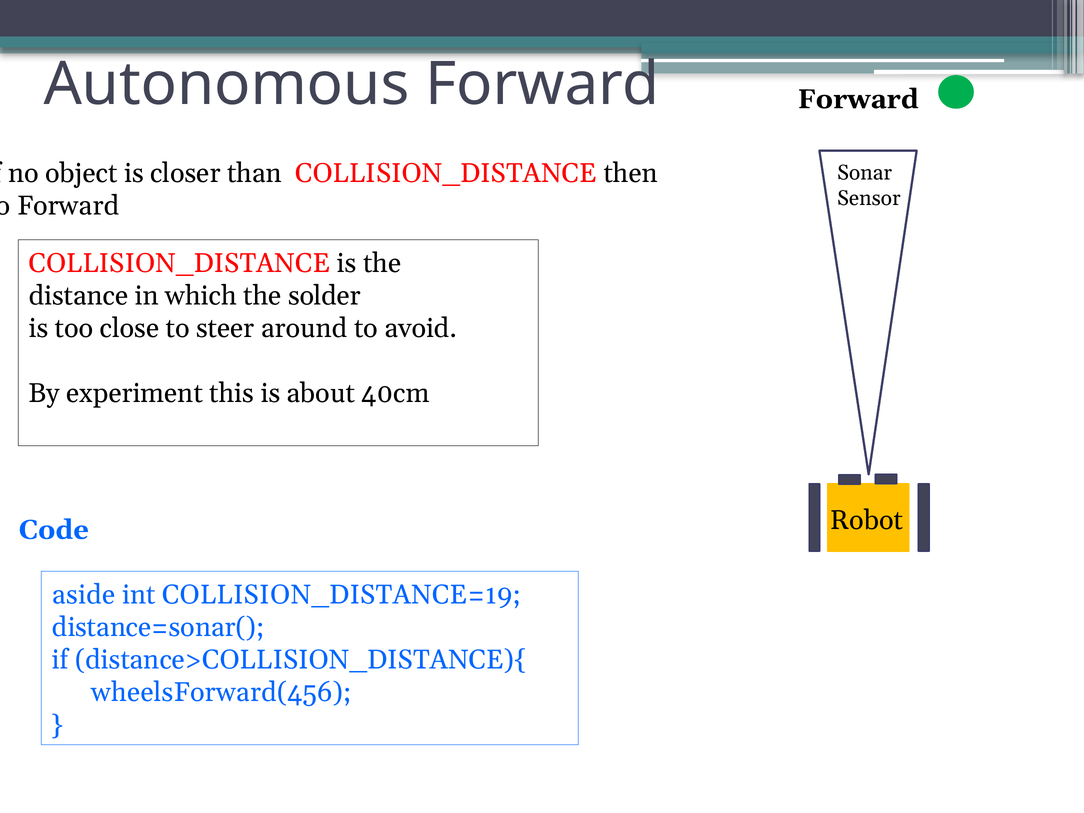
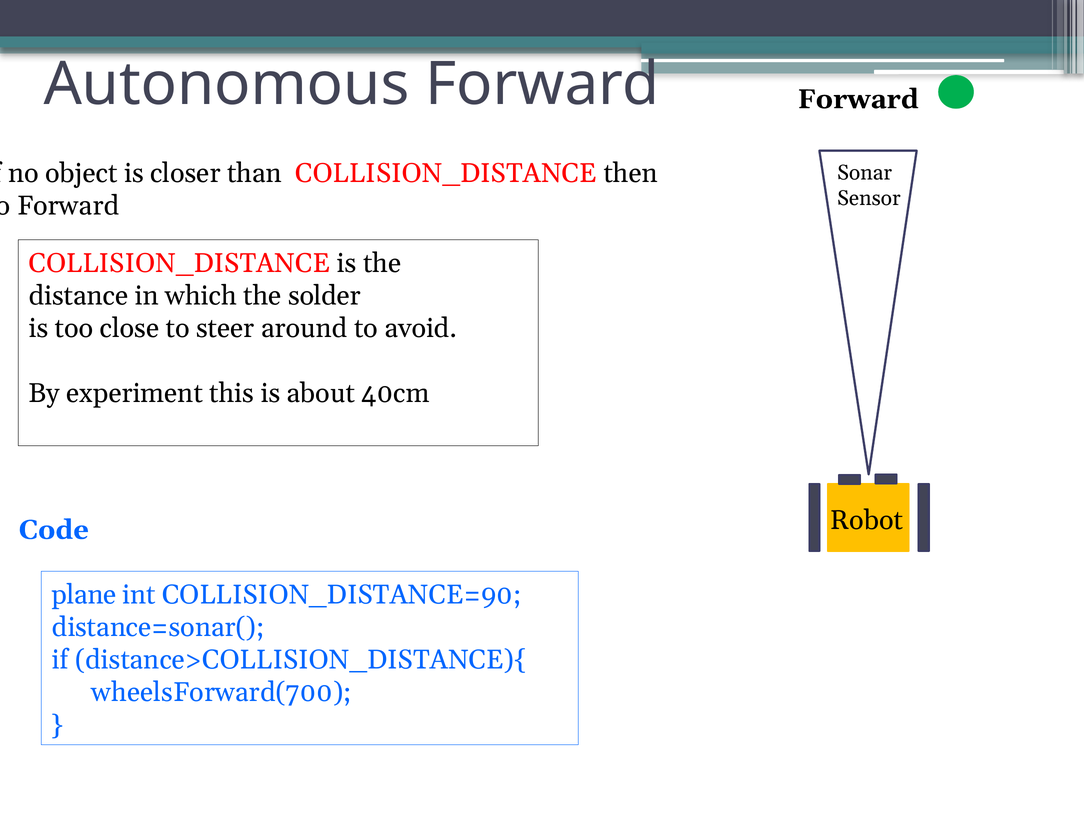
aside: aside -> plane (84, 595)
COLLISION_DISTANCE=19: COLLISION_DISTANCE=19 -> COLLISION_DISTANCE=90 (342, 595)
wheelsForward(456: wheelsForward(456 -> wheelsForward(700 (221, 693)
